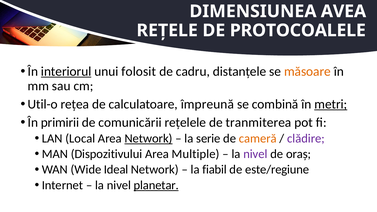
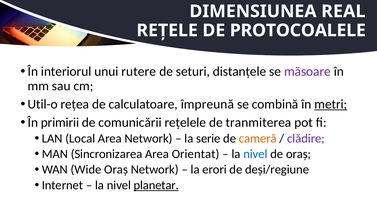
AVEA: AVEA -> REAL (343, 11)
interiorul underline: present -> none (66, 72)
folosit: folosit -> rutere (139, 72)
cadru: cadru -> seturi (193, 72)
măsoare colour: orange -> purple (307, 72)
Network underline: present -> none (149, 139)
Dispozitivului: Dispozitivului -> Sincronizarea (107, 154)
Multiple: Multiple -> Orientat (196, 154)
nivel colour: purple -> blue (255, 154)
Wide Ideal: Ideal -> Oraș (116, 170)
fiabil: fiabil -> erori (215, 170)
este/regiune: este/regiune -> deși/regiune (277, 170)
